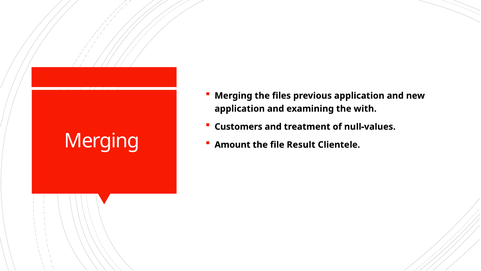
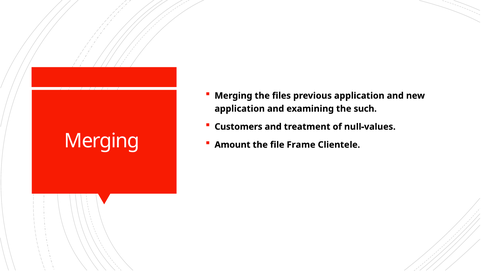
with: with -> such (365, 109)
Result: Result -> Frame (301, 145)
